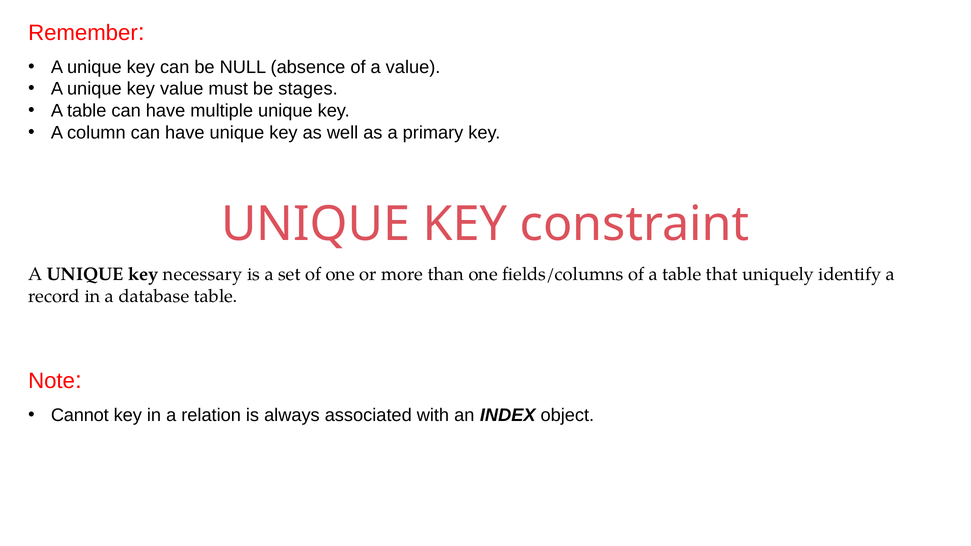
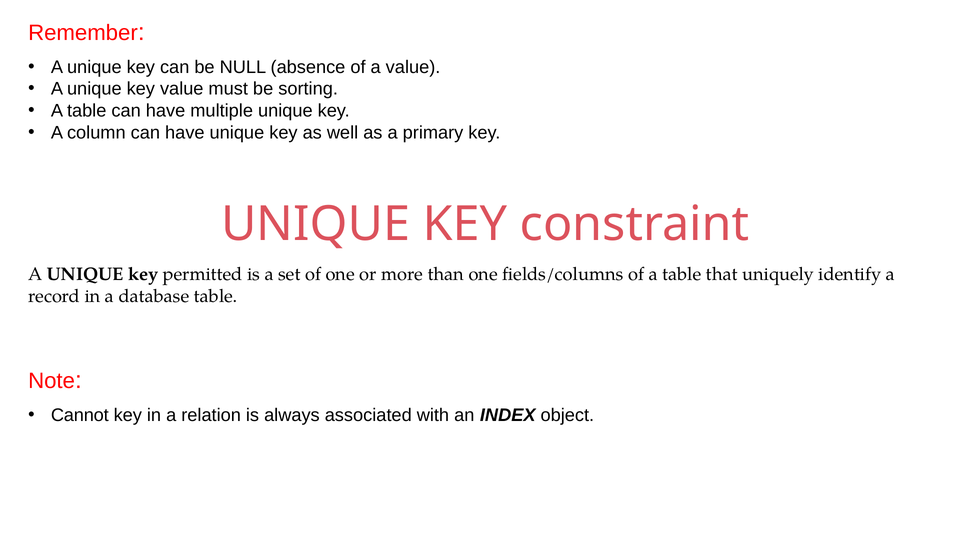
stages: stages -> sorting (308, 89)
necessary: necessary -> permitted (203, 274)
